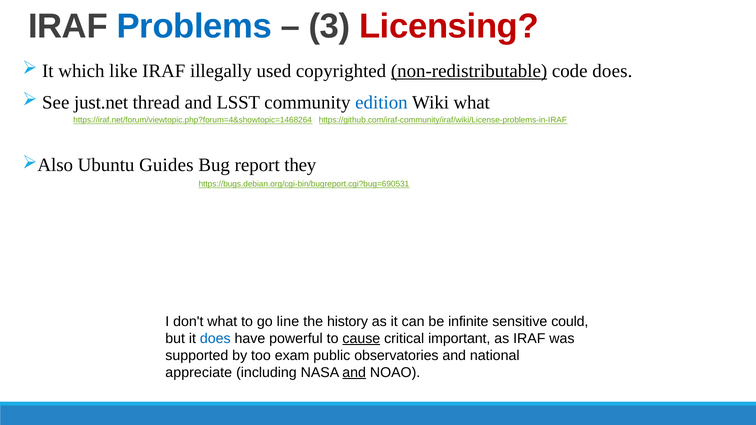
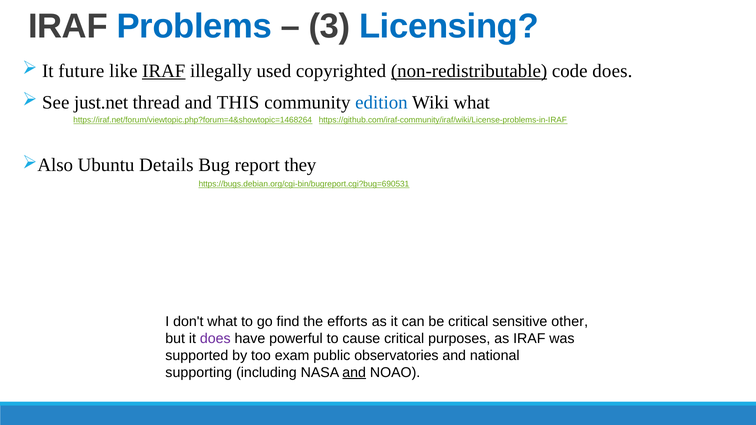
Licensing colour: red -> blue (449, 26)
which: which -> future (81, 71)
IRAF underline: none -> present (164, 71)
LSST: LSST -> THIS (238, 102)
Guides: Guides -> Details (166, 165)
line: line -> find (288, 322)
history: history -> efforts (347, 322)
be infinite: infinite -> critical (468, 322)
could: could -> other (570, 322)
does colour: blue -> purple (215, 339)
cause underline: present -> none (361, 339)
important: important -> purposes (459, 339)
appreciate: appreciate -> supporting (199, 373)
